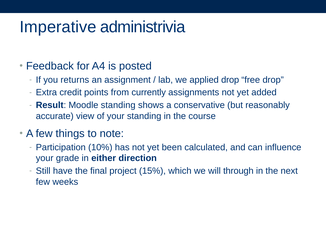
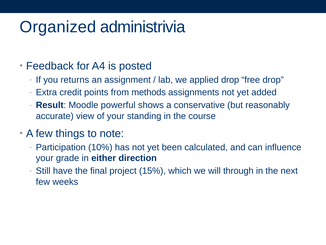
Imperative: Imperative -> Organized (58, 27)
currently: currently -> methods (149, 92)
Moodle standing: standing -> powerful (118, 105)
